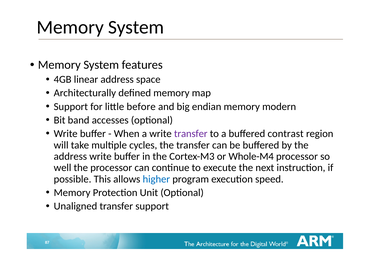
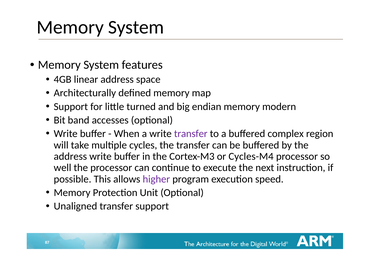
before: before -> turned (141, 107)
contrast: contrast -> complex (286, 134)
Whole-M4: Whole-M4 -> Cycles-M4 (251, 157)
higher colour: blue -> purple (156, 179)
